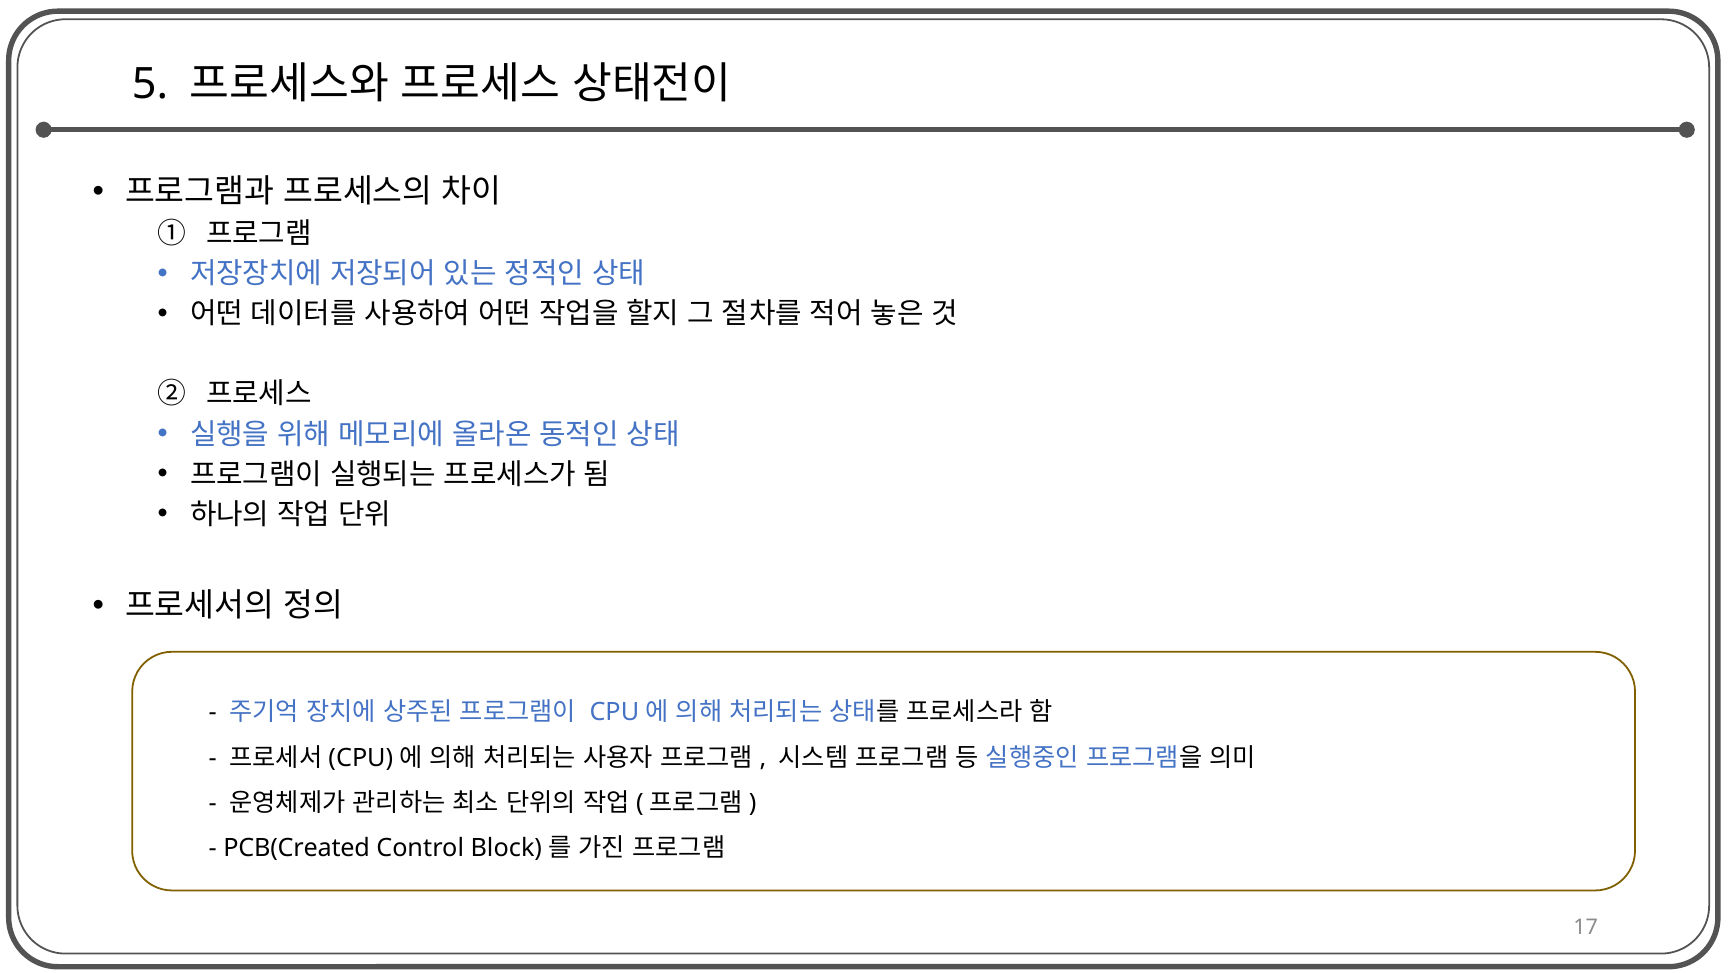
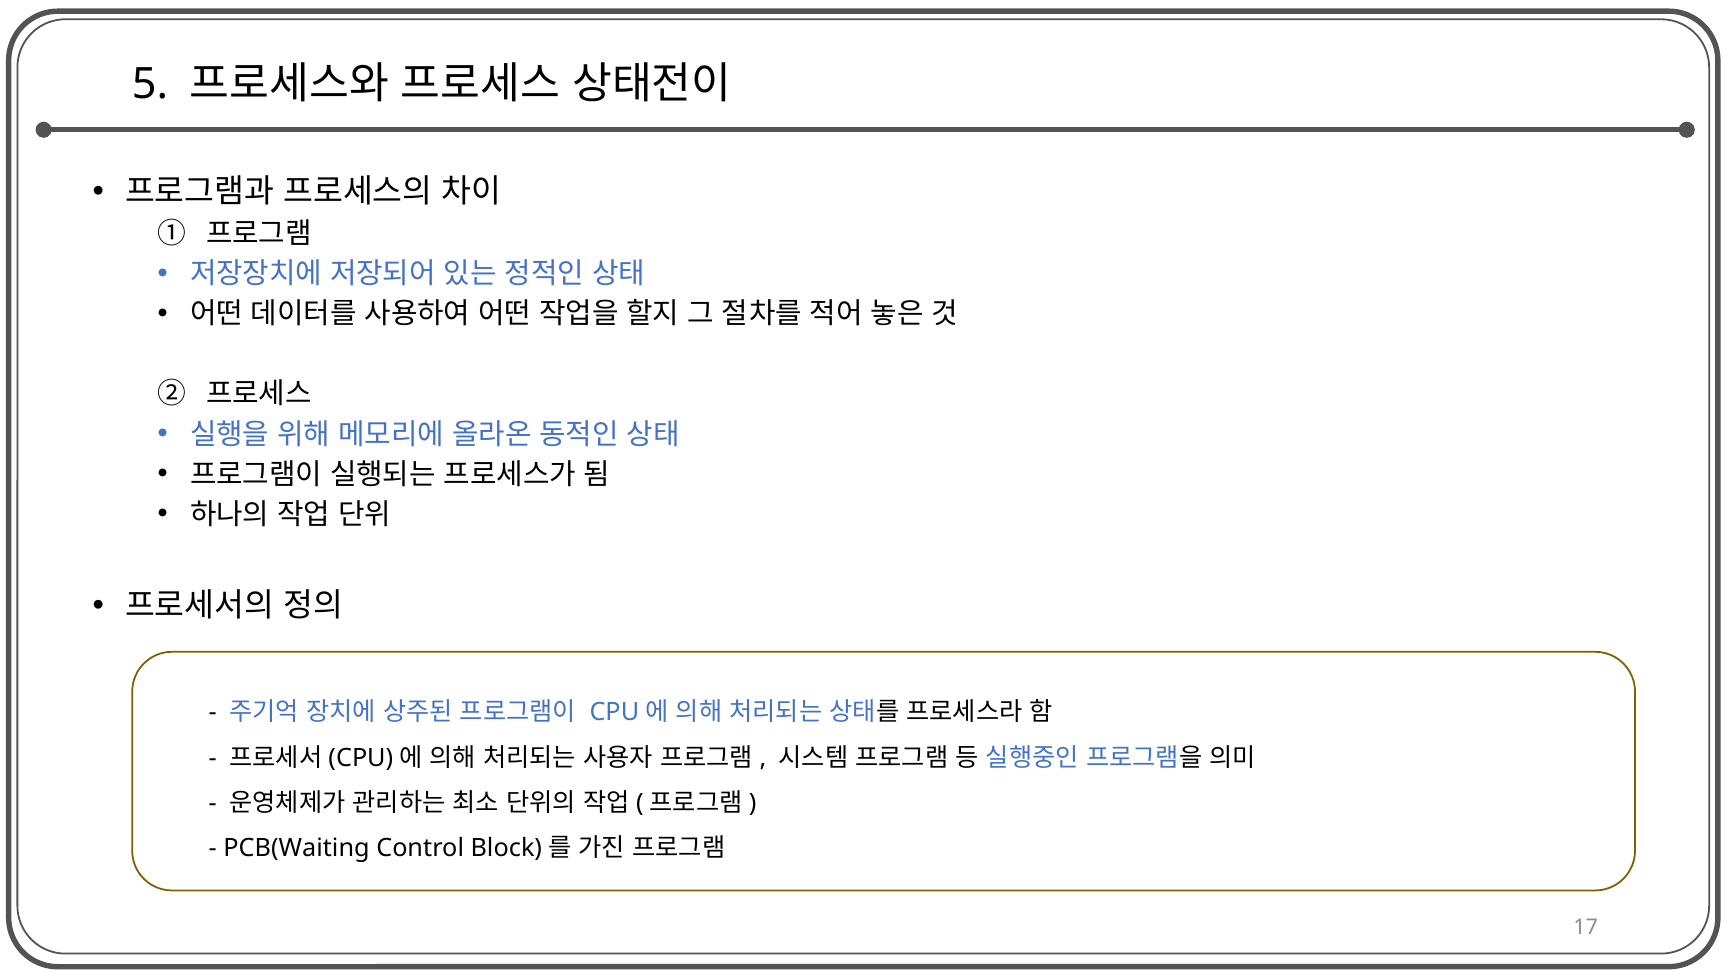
PCB(Created: PCB(Created -> PCB(Waiting (297, 849)
